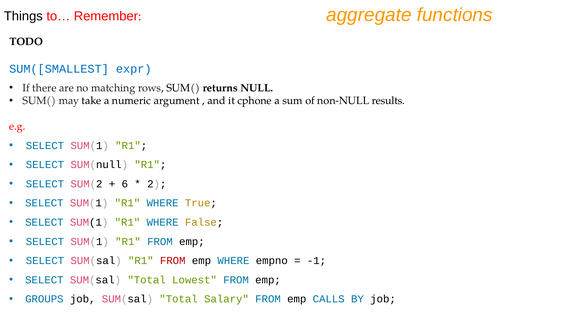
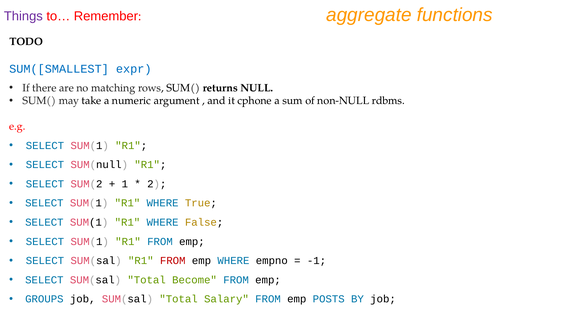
Things colour: black -> purple (23, 16)
results: results -> rdbms (388, 101)
6: 6 -> 1 (125, 184)
Lowest: Lowest -> Become (195, 279)
CALLS: CALLS -> POSTS (329, 299)
